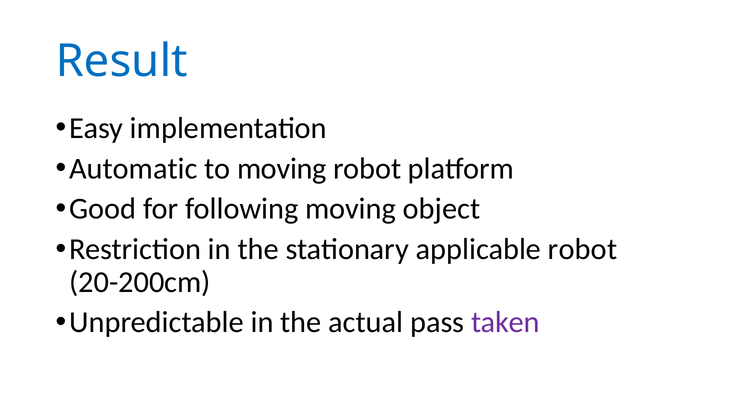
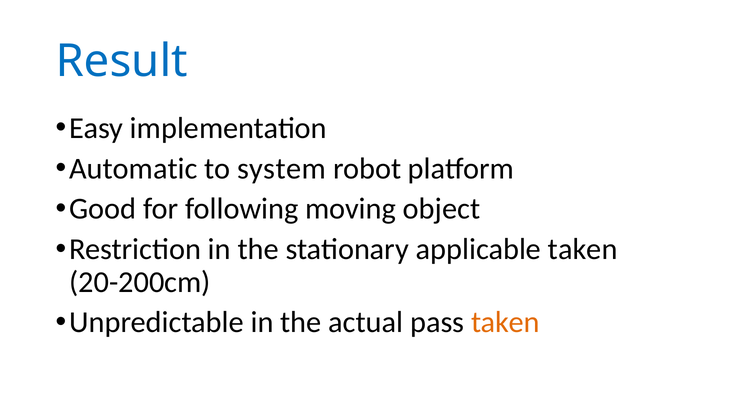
to moving: moving -> system (282, 169)
applicable robot: robot -> taken (583, 249)
taken colour: purple -> orange (505, 323)
